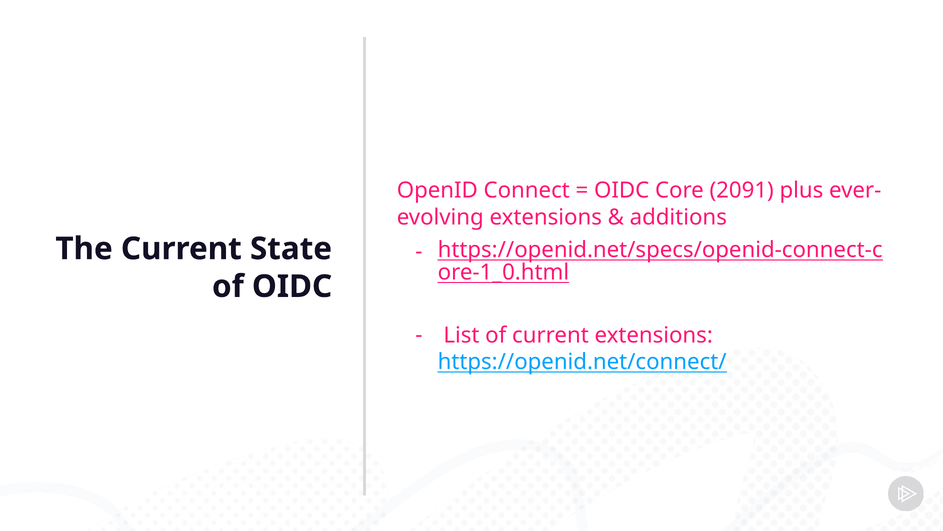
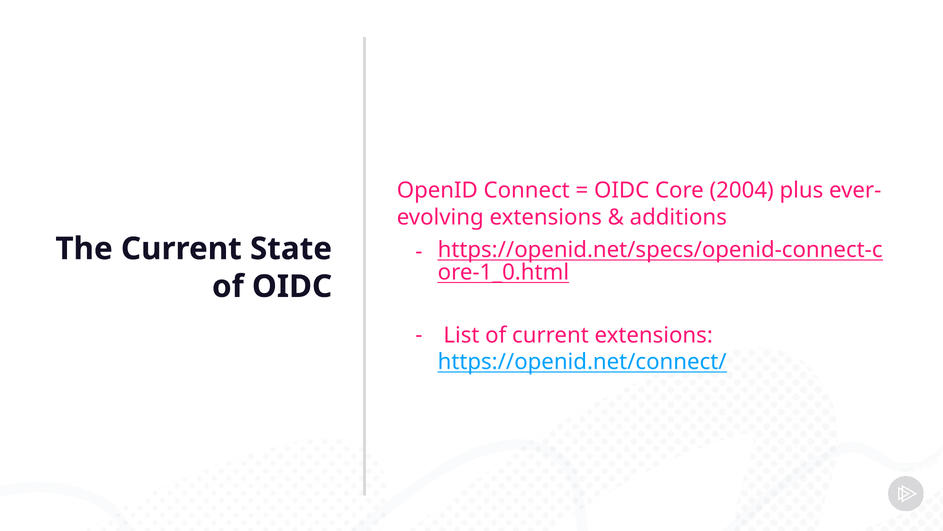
2091: 2091 -> 2004 (742, 190)
